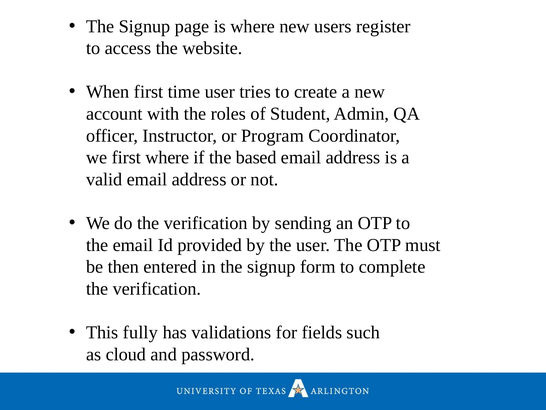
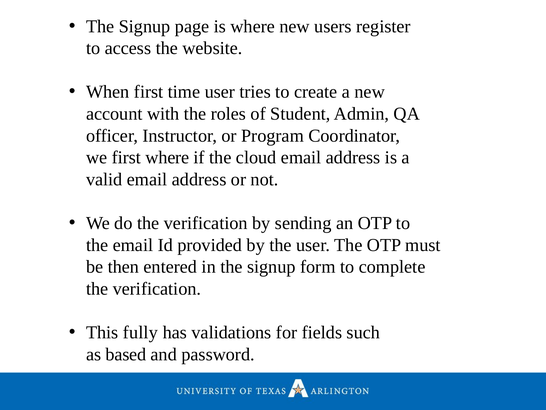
based: based -> cloud (256, 157)
cloud: cloud -> based (126, 354)
